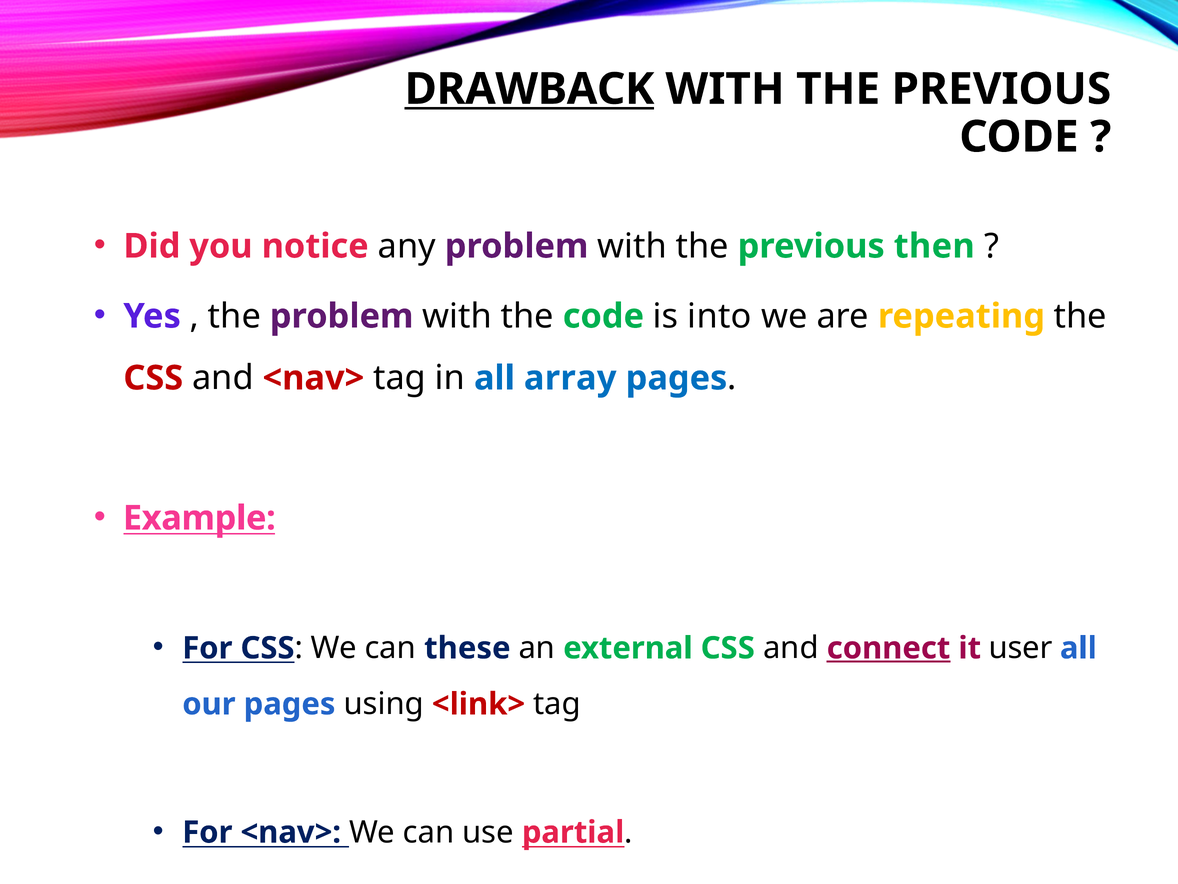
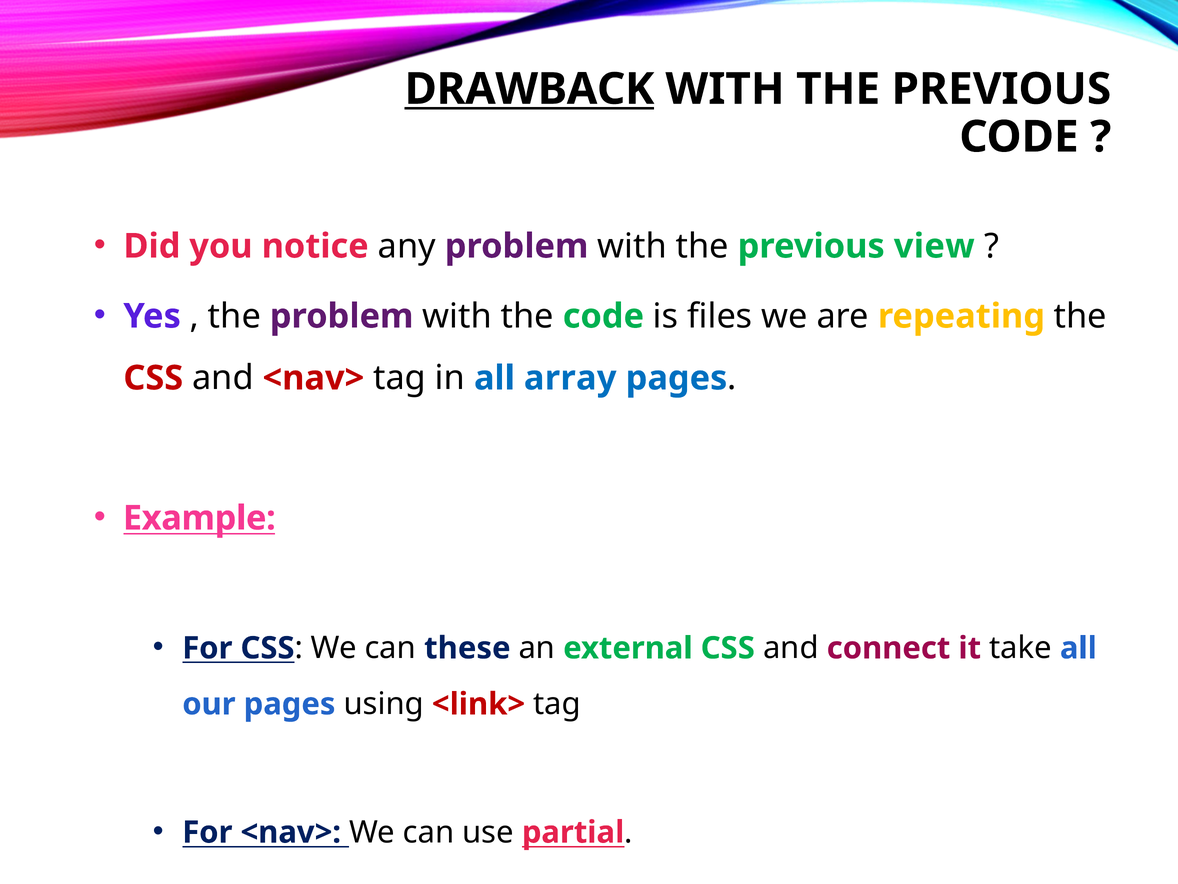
then: then -> view (934, 246)
into: into -> files (720, 316)
connect underline: present -> none (889, 648)
user: user -> take (1021, 648)
